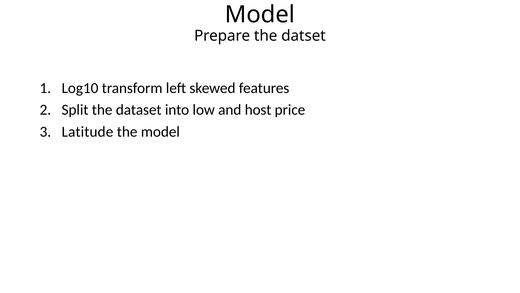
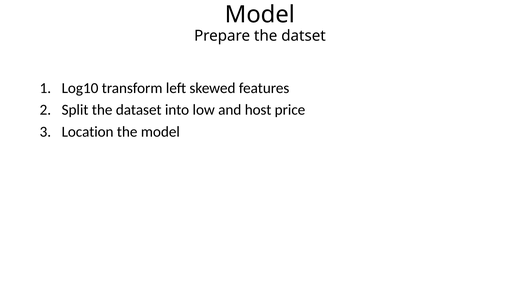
Latitude: Latitude -> Location (88, 132)
